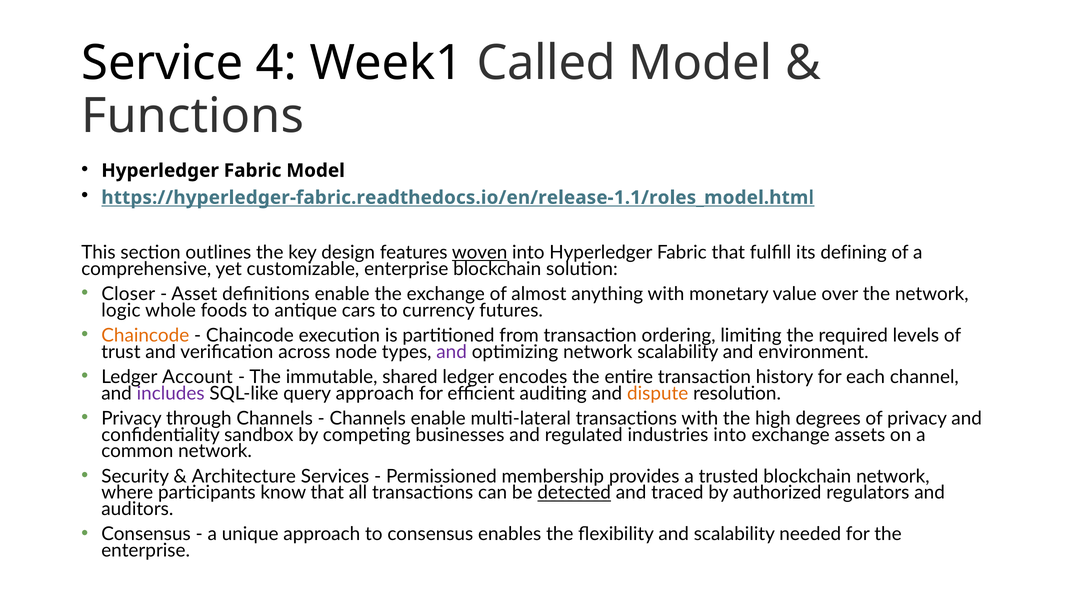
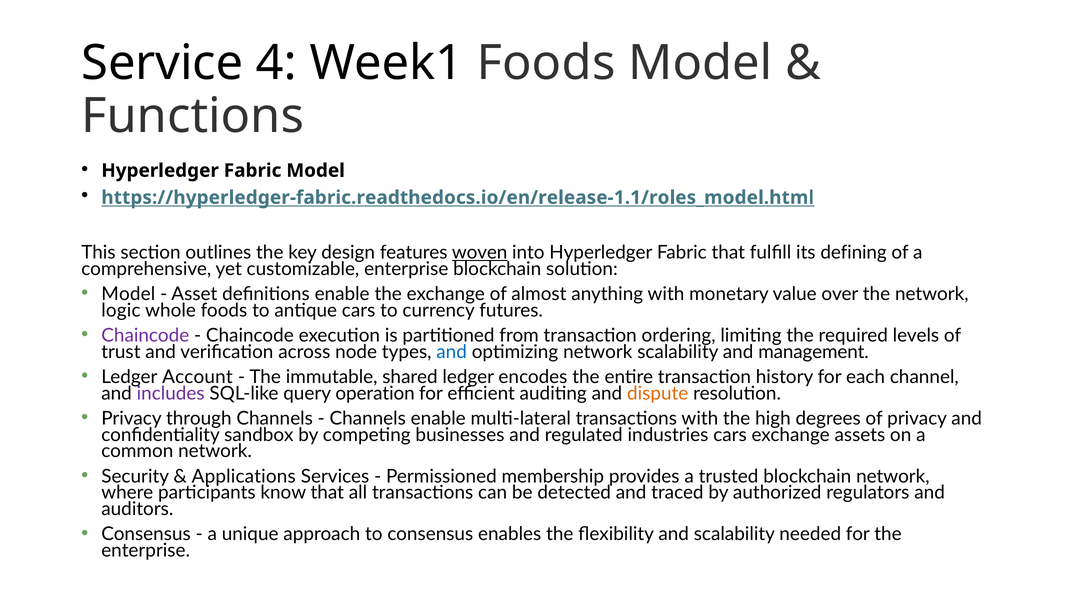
Week1 Called: Called -> Foods (546, 63)
Closer: Closer -> Model (128, 294)
Chaincode colour: orange -> purple (145, 336)
and colour: purple -> blue (452, 352)
environment: environment -> management (814, 352)
query approach: approach -> operation (375, 394)
industries into: into -> cars (730, 435)
Architecture: Architecture -> Applications (244, 477)
detected underline: present -> none (574, 493)
